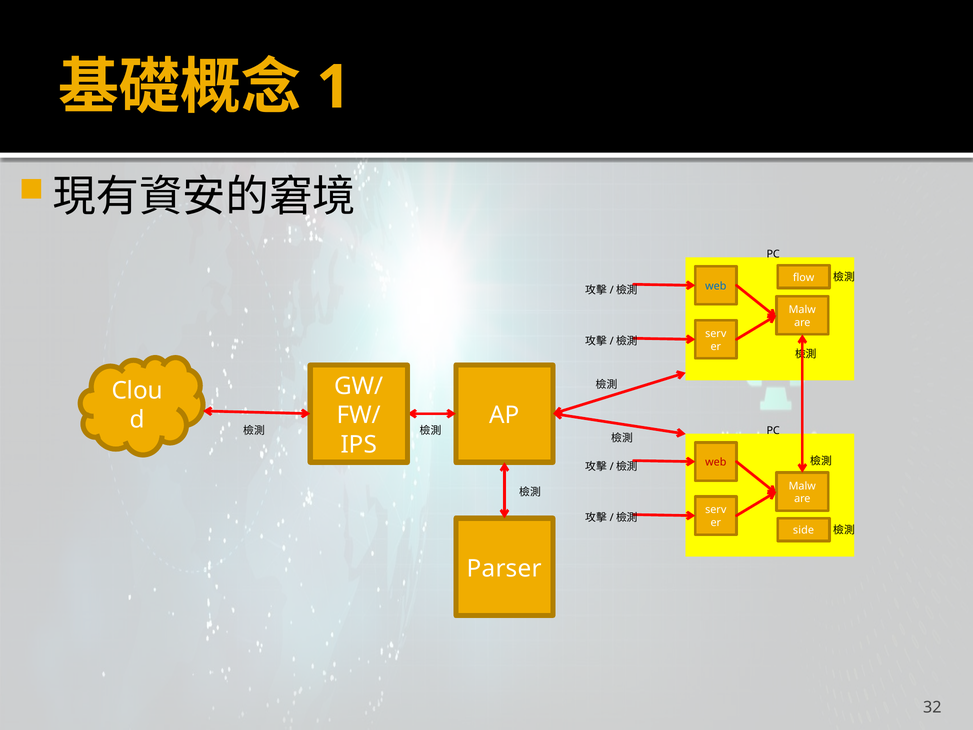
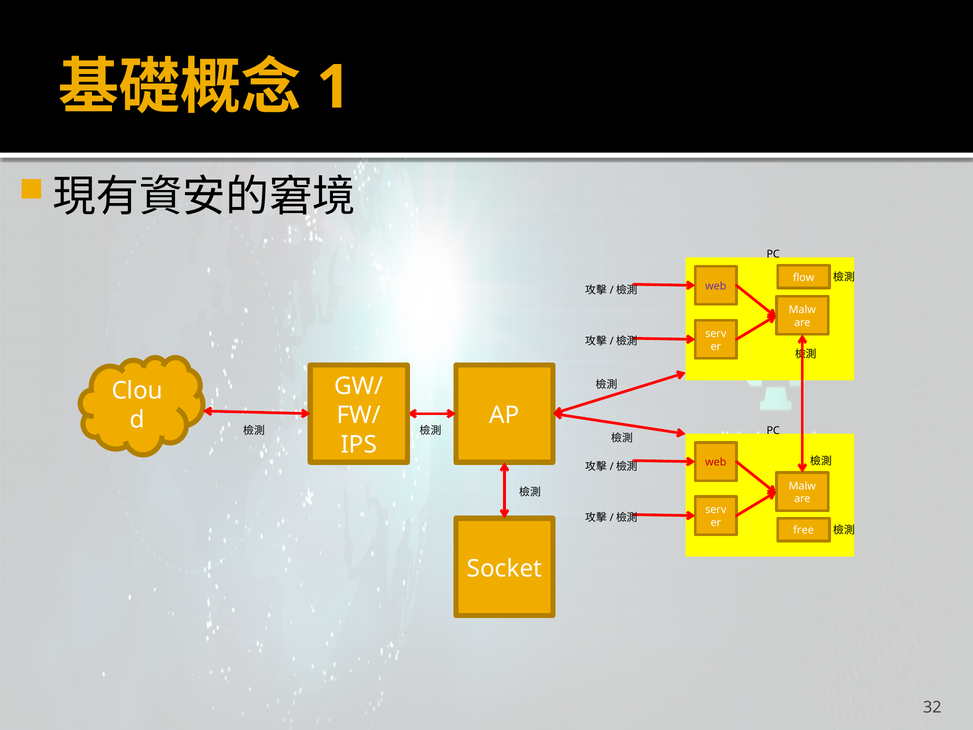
web colour: blue -> purple (716, 286)
side: side -> free (804, 530)
Parser: Parser -> Socket (504, 568)
